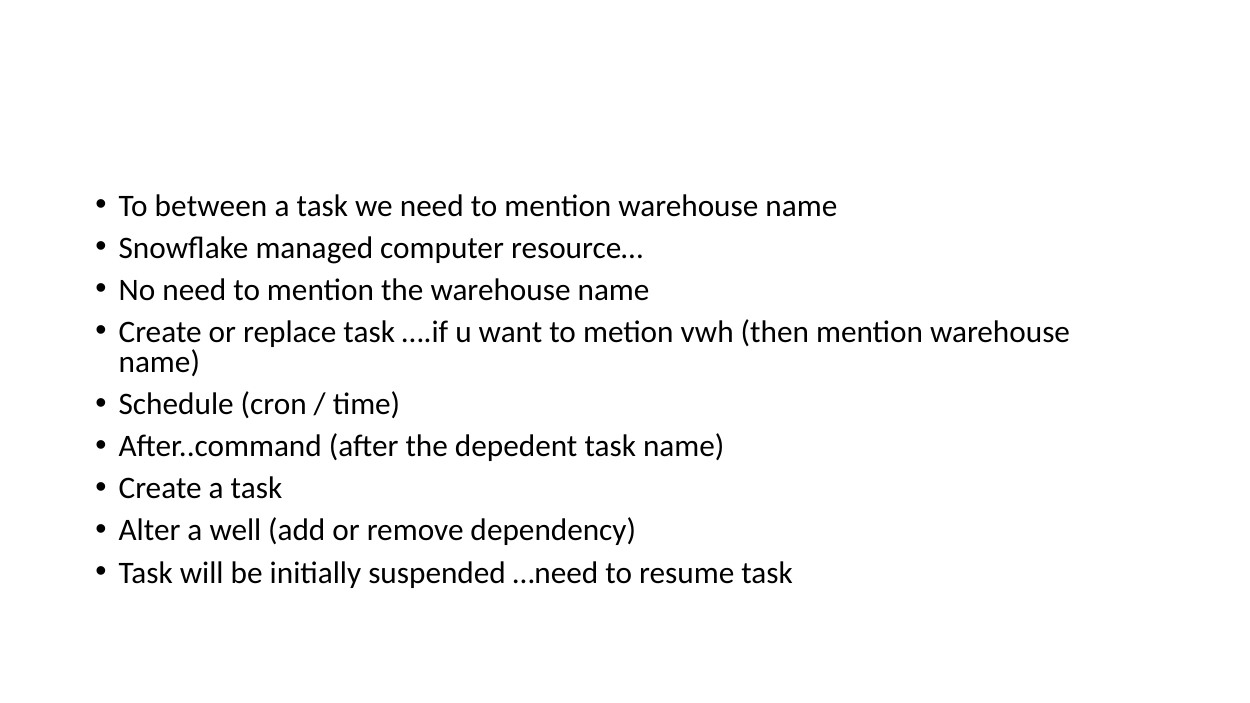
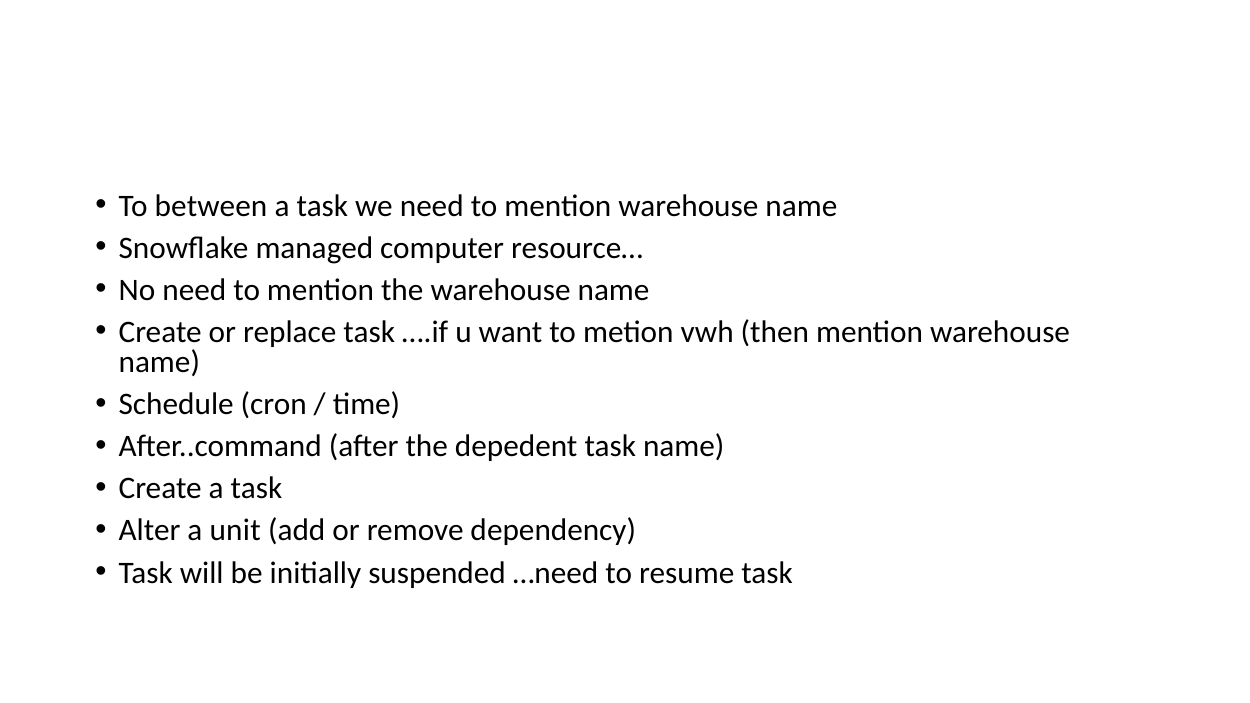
well: well -> unit (235, 531)
